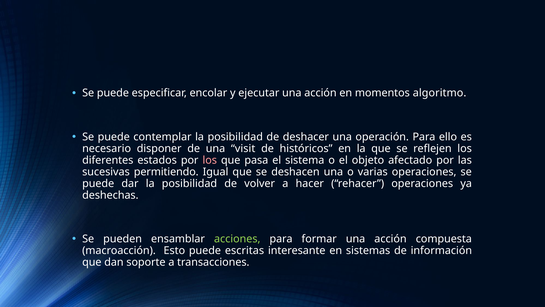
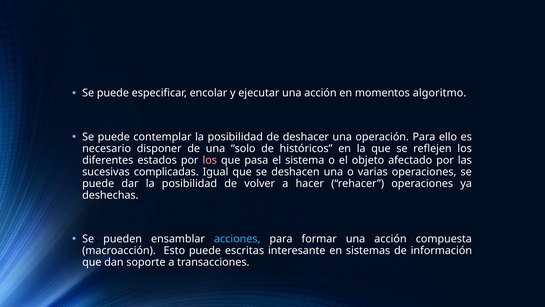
visit: visit -> solo (243, 148)
permitiendo: permitiendo -> complicadas (166, 172)
acciones colour: light green -> light blue (237, 239)
